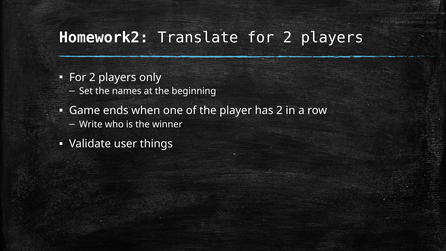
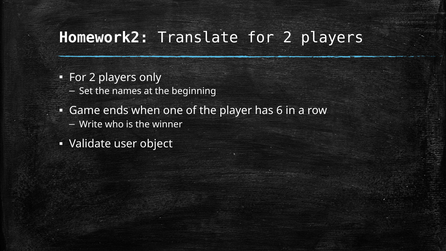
has 2: 2 -> 6 (280, 111)
things: things -> object (156, 144)
